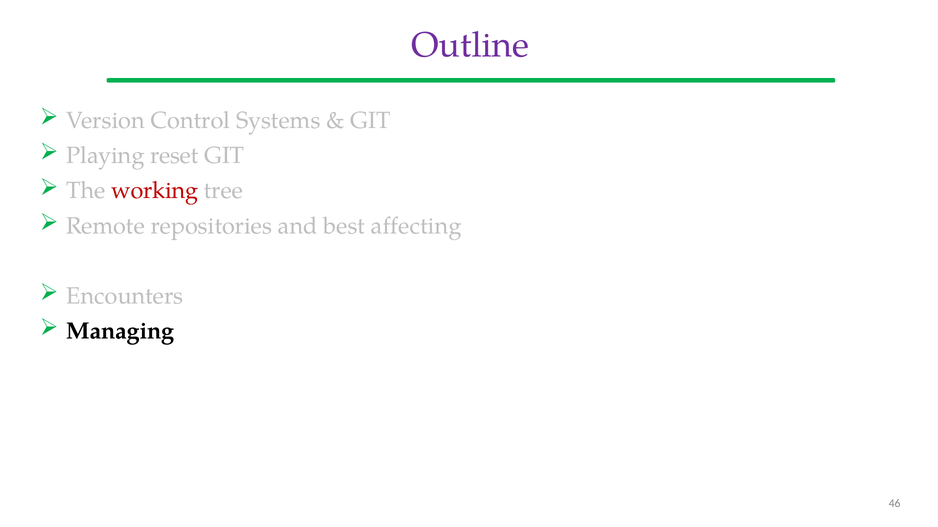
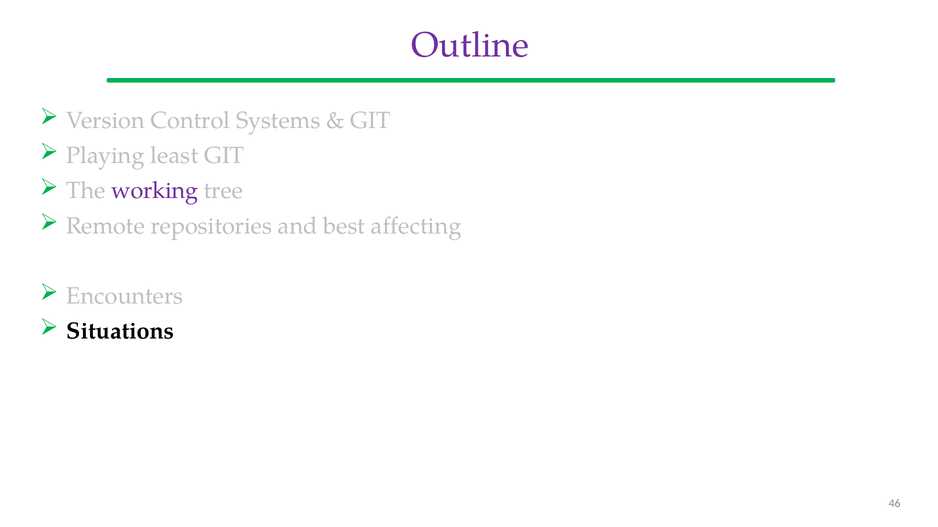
reset: reset -> least (174, 156)
working colour: red -> purple (155, 191)
Managing: Managing -> Situations (120, 331)
